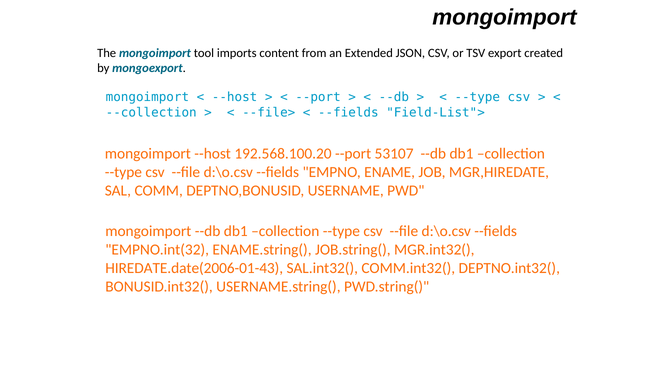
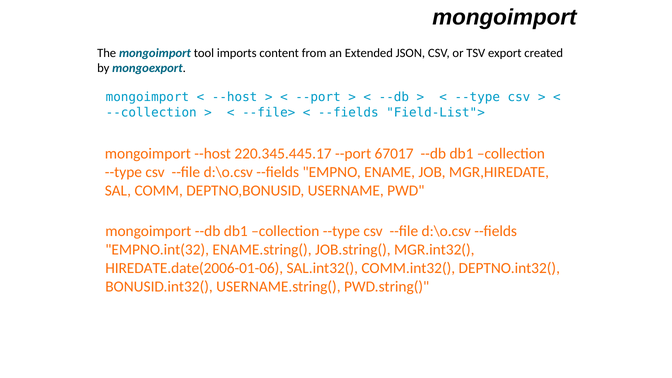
192.568.100.20: 192.568.100.20 -> 220.345.445.17 (283, 154)
53107: 53107 -> 67017 (394, 154)
HIREDATE.date(2006-01-43: HIREDATE.date(2006-01-43 -> HIREDATE.date(2006-01-06 (194, 268)
